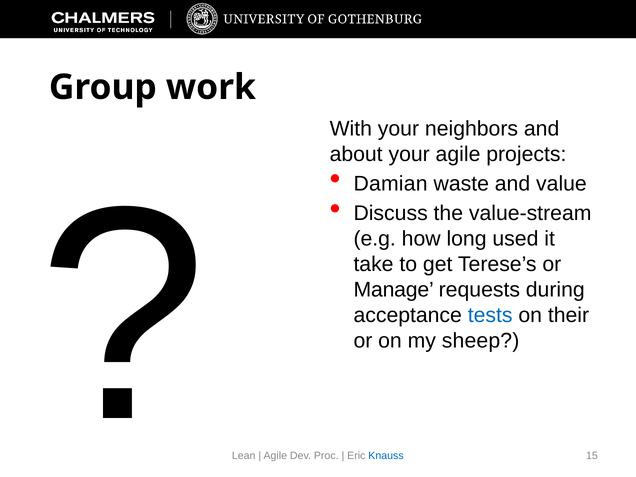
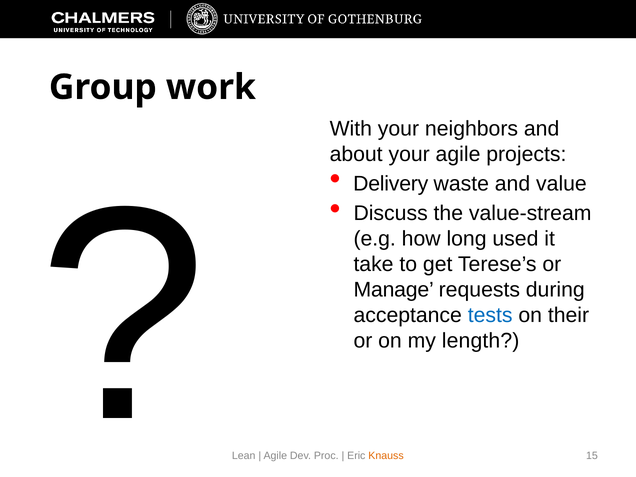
Damian: Damian -> Delivery (391, 184)
sheep: sheep -> length (481, 341)
Knauss colour: blue -> orange (386, 456)
